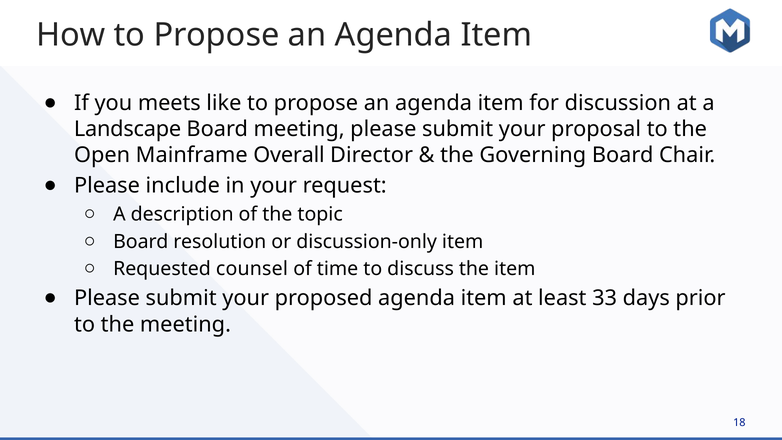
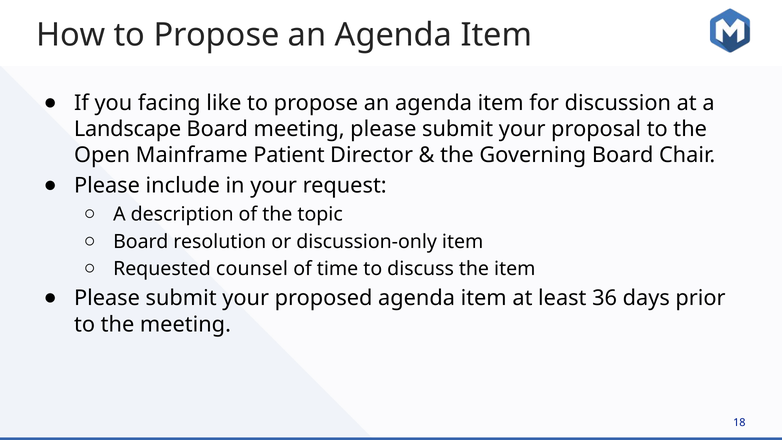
meets: meets -> facing (169, 103)
Overall: Overall -> Patient (289, 155)
33: 33 -> 36 (605, 298)
